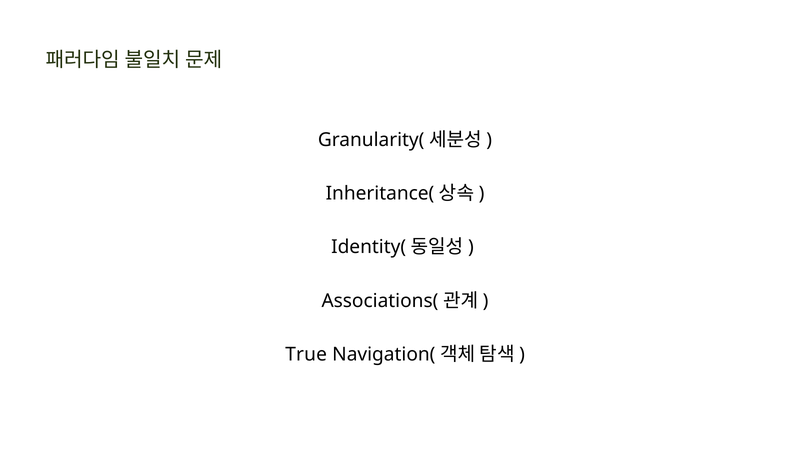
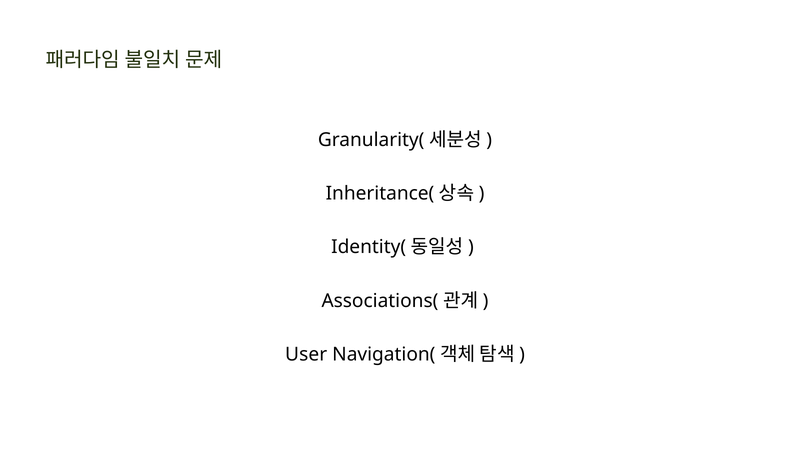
True: True -> User (306, 354)
